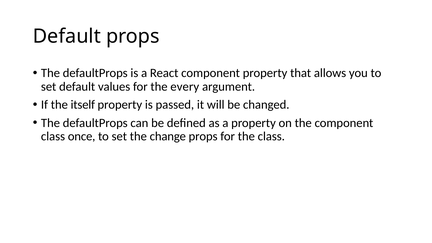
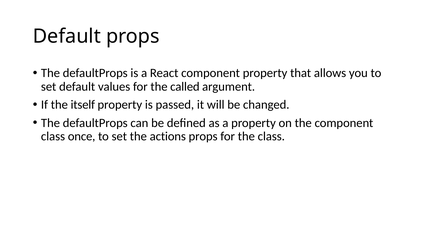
every: every -> called (185, 87)
change: change -> actions (168, 136)
